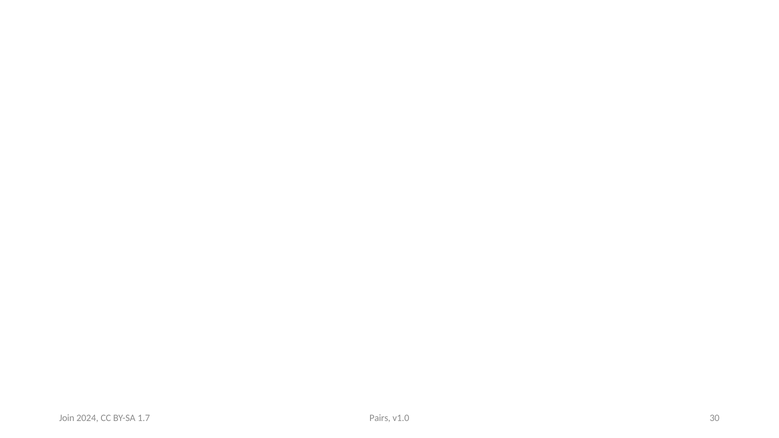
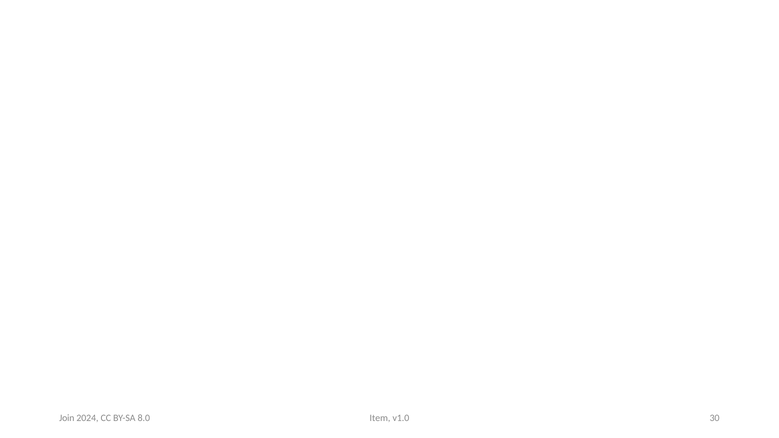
Pairs: Pairs -> Item (380, 418)
1.7: 1.7 -> 8.0 (144, 418)
